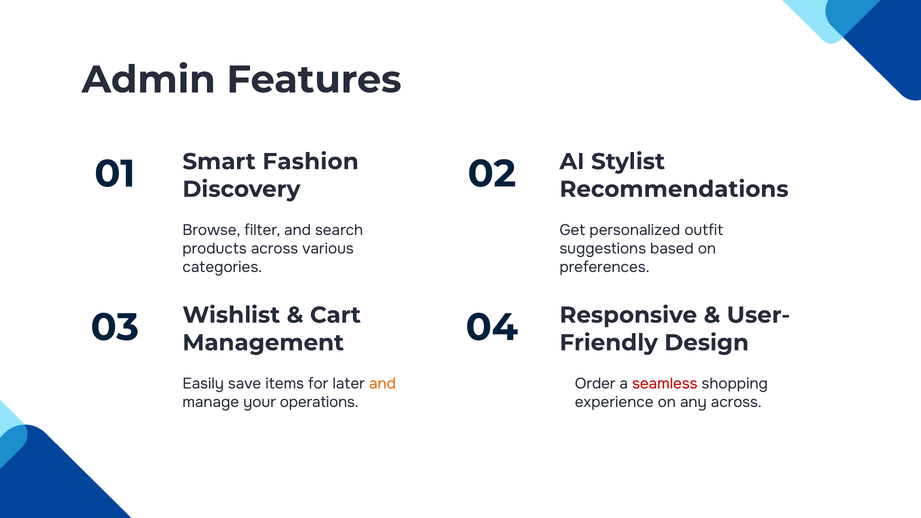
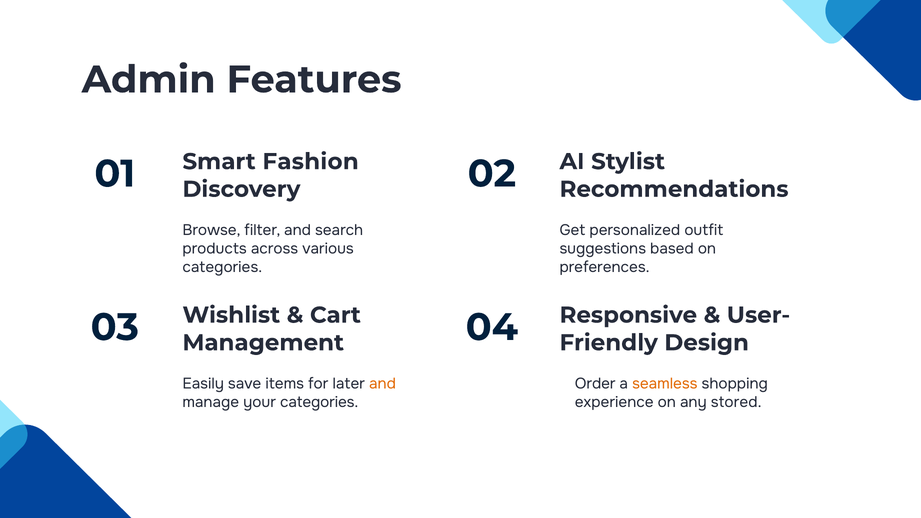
seamless colour: red -> orange (665, 384)
your operations: operations -> categories (319, 402)
any across: across -> stored (736, 402)
